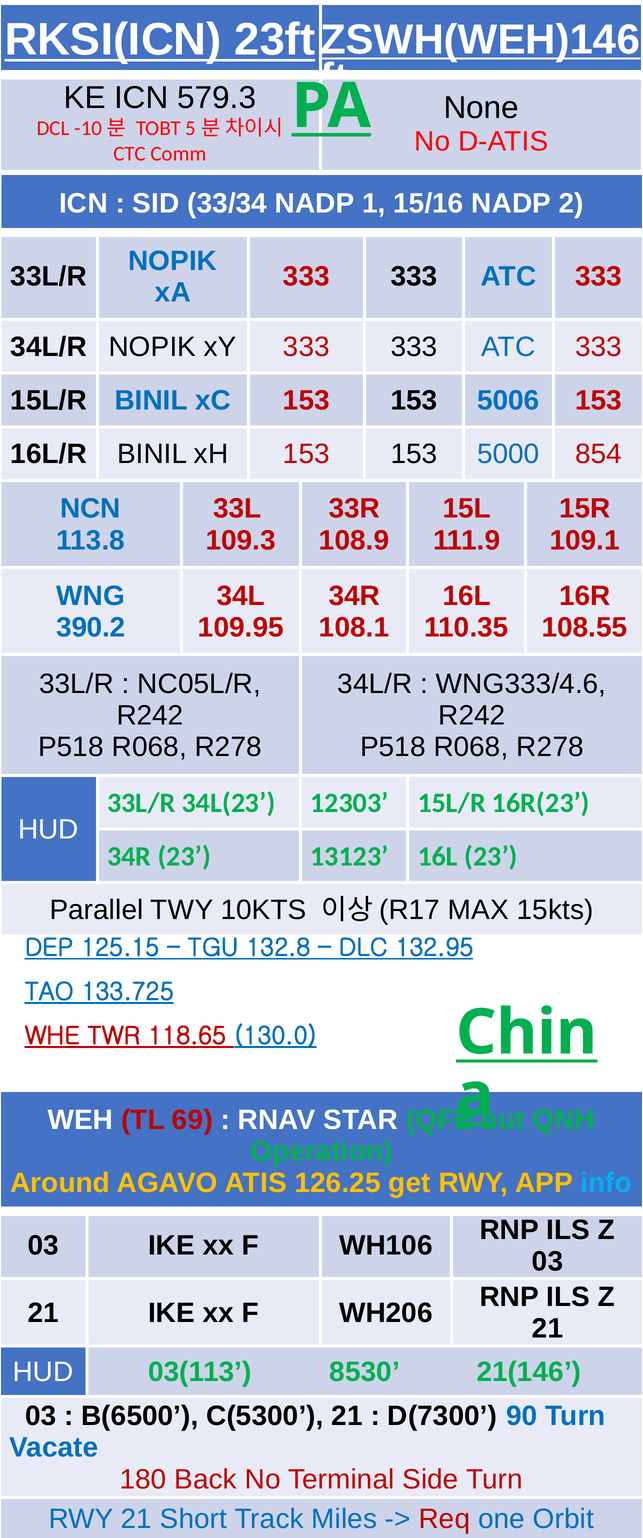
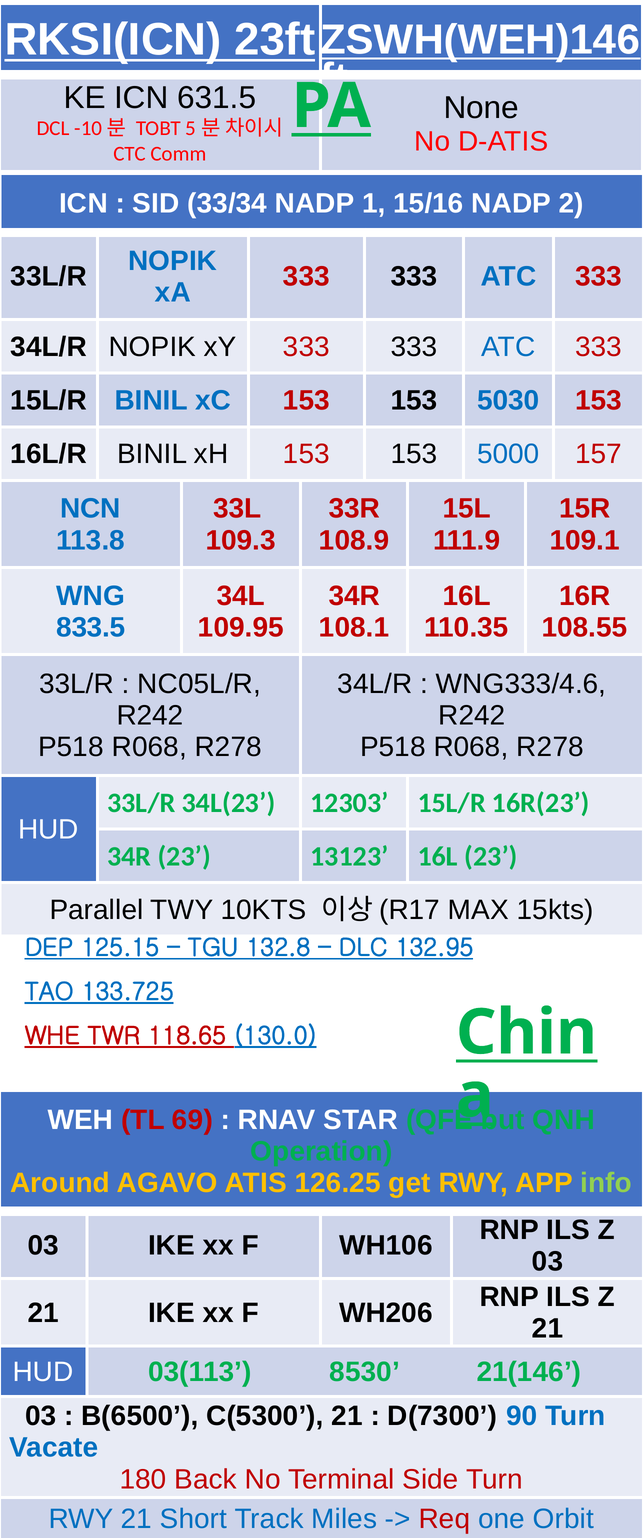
579.3: 579.3 -> 631.5 (217, 98)
5006: 5006 -> 5030 (508, 401)
854: 854 -> 157 (599, 454)
390.2: 390.2 -> 833.5 (91, 628)
info colour: light blue -> light green (606, 1184)
